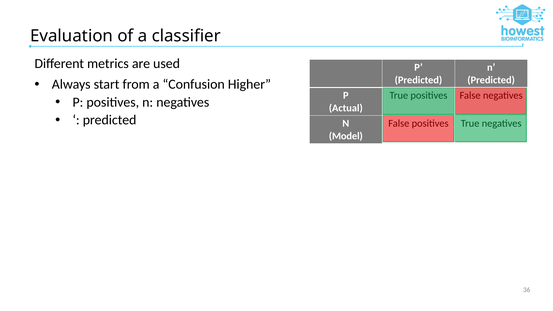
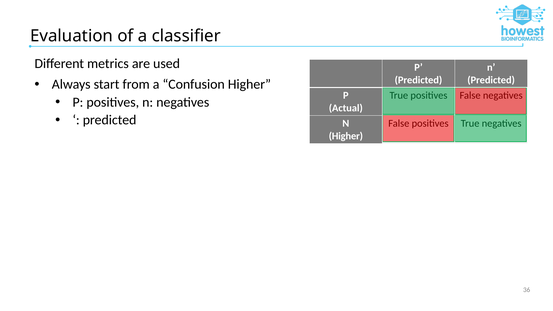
Model: Model -> Higher (346, 136)
